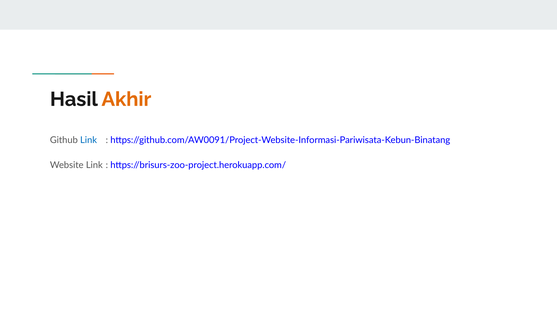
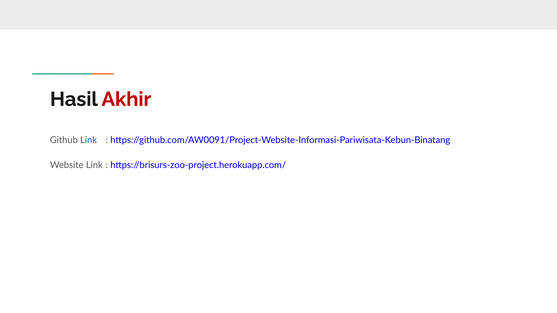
Akhir colour: orange -> red (126, 99)
